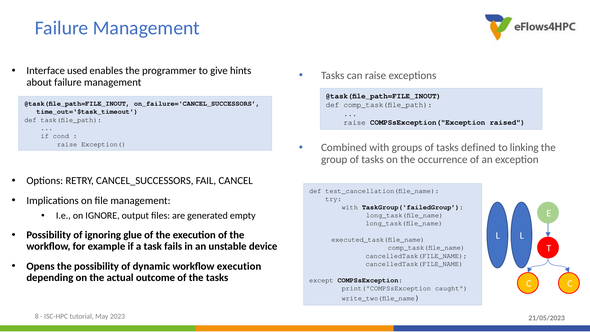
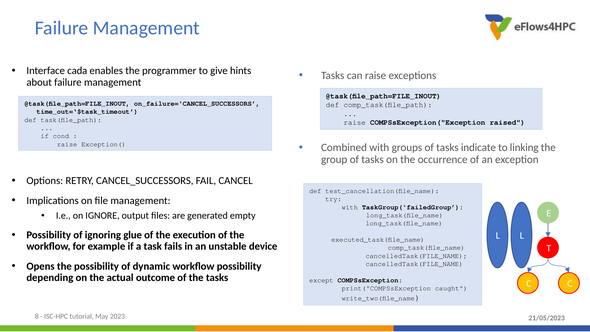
used: used -> cada (77, 71)
defined: defined -> indicate (478, 148)
workflow execution: execution -> possibility (239, 266)
